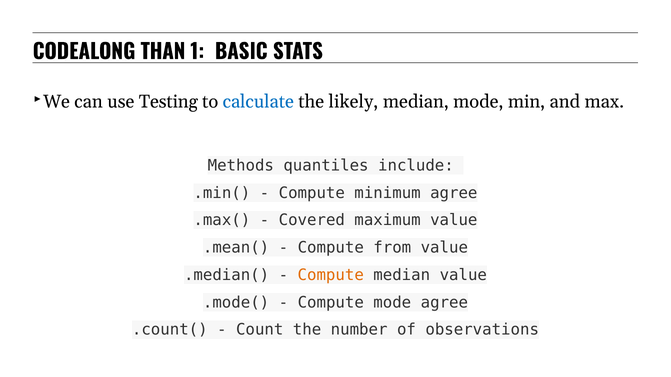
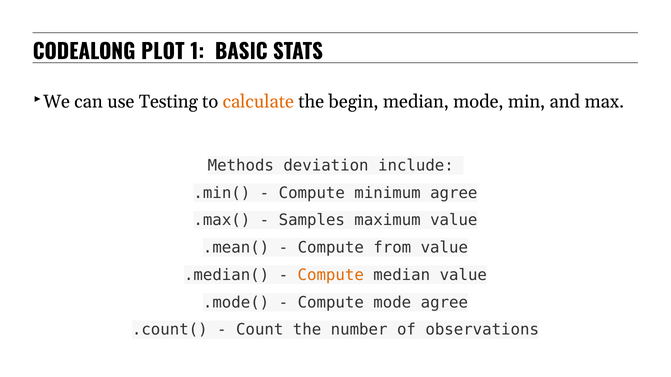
THAN: THAN -> PLOT (163, 52)
calculate colour: blue -> orange (258, 101)
likely: likely -> begin (354, 101)
quantiles: quantiles -> deviation (326, 165)
Covered: Covered -> Samples (312, 220)
